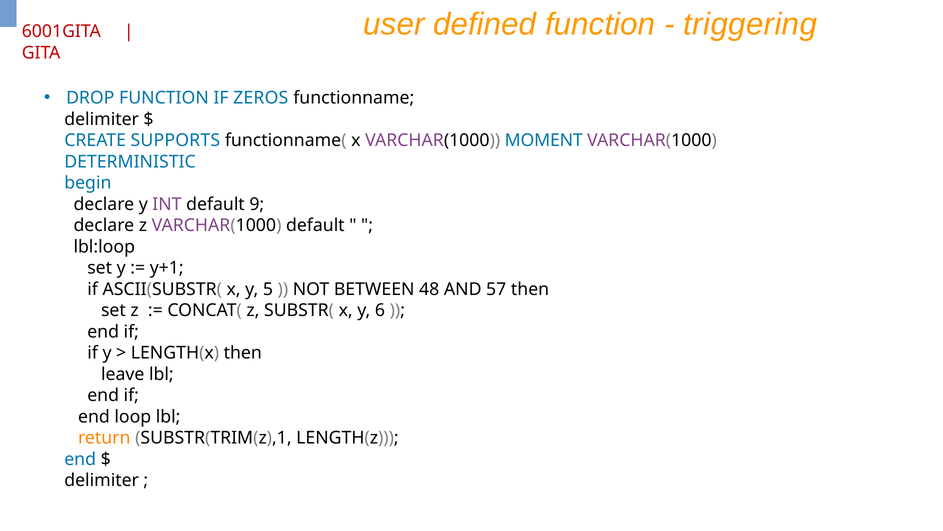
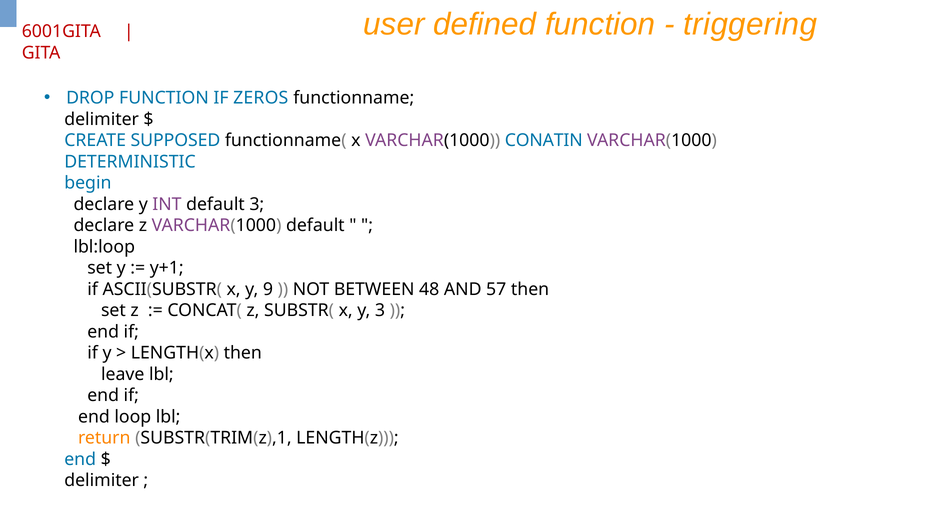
SUPPORTS: SUPPORTS -> SUPPOSED (175, 140)
MOMENT: MOMENT -> CONATIN (544, 140)
default 9: 9 -> 3 (257, 204)
5: 5 -> 9 (268, 289)
y 6: 6 -> 3 (380, 310)
